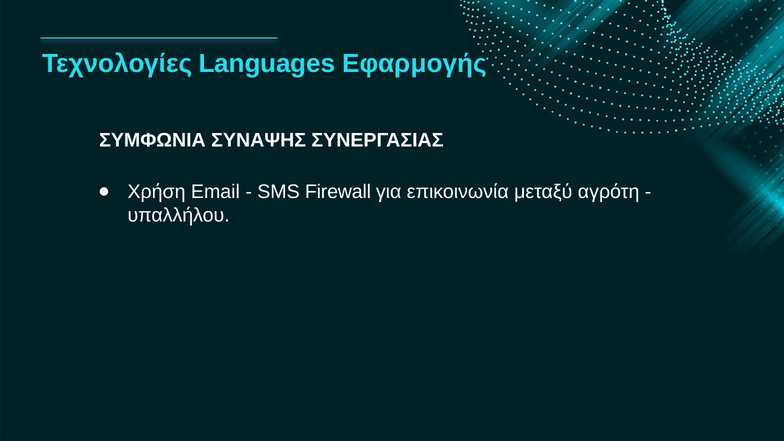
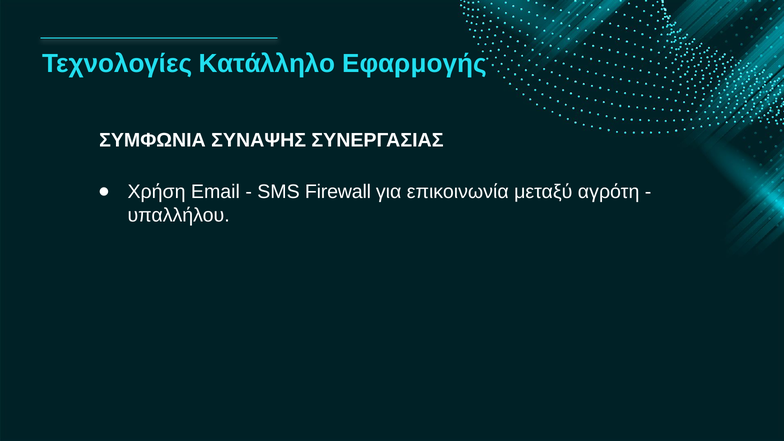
Languages: Languages -> Κατάλληλο (267, 64)
